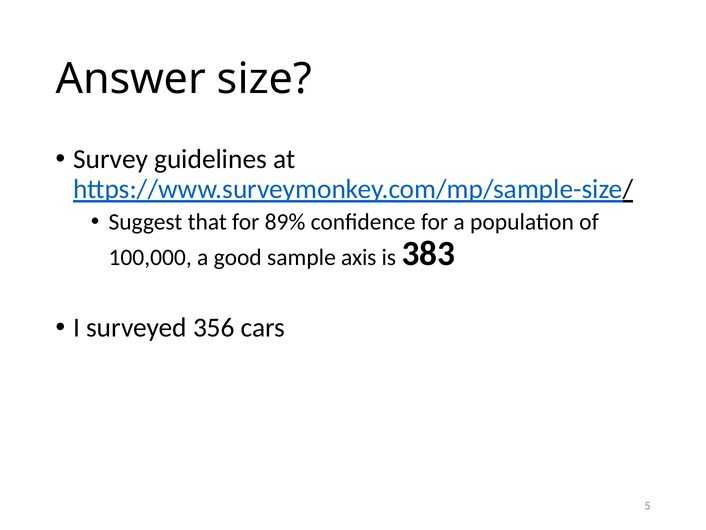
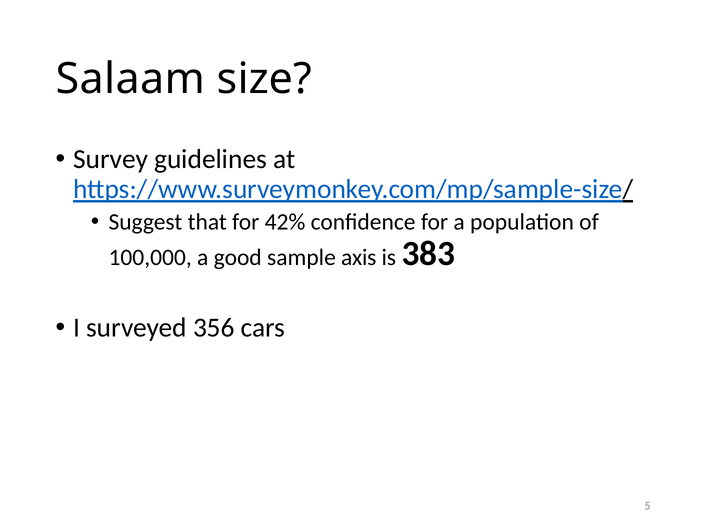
Answer: Answer -> Salaam (130, 79)
89%: 89% -> 42% (285, 222)
